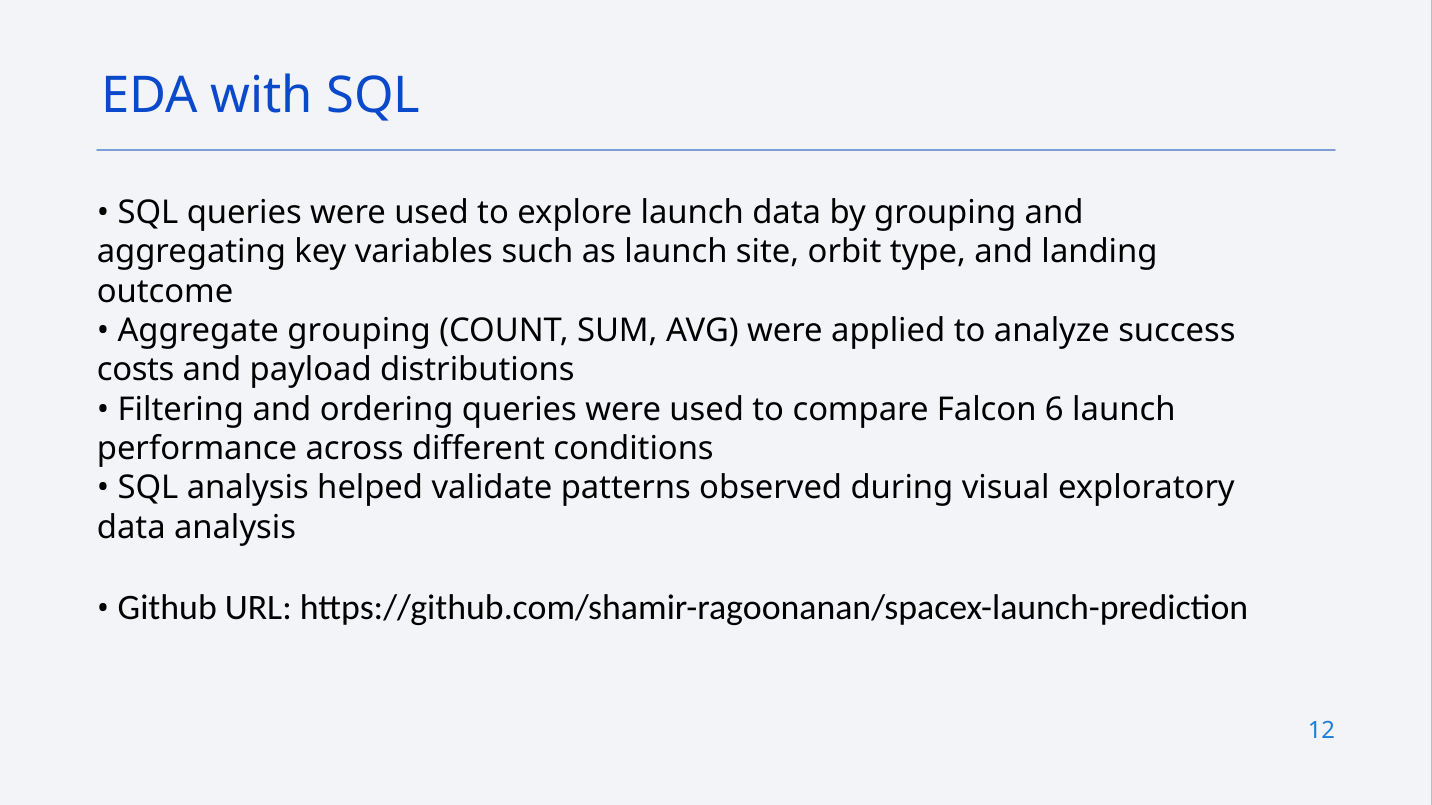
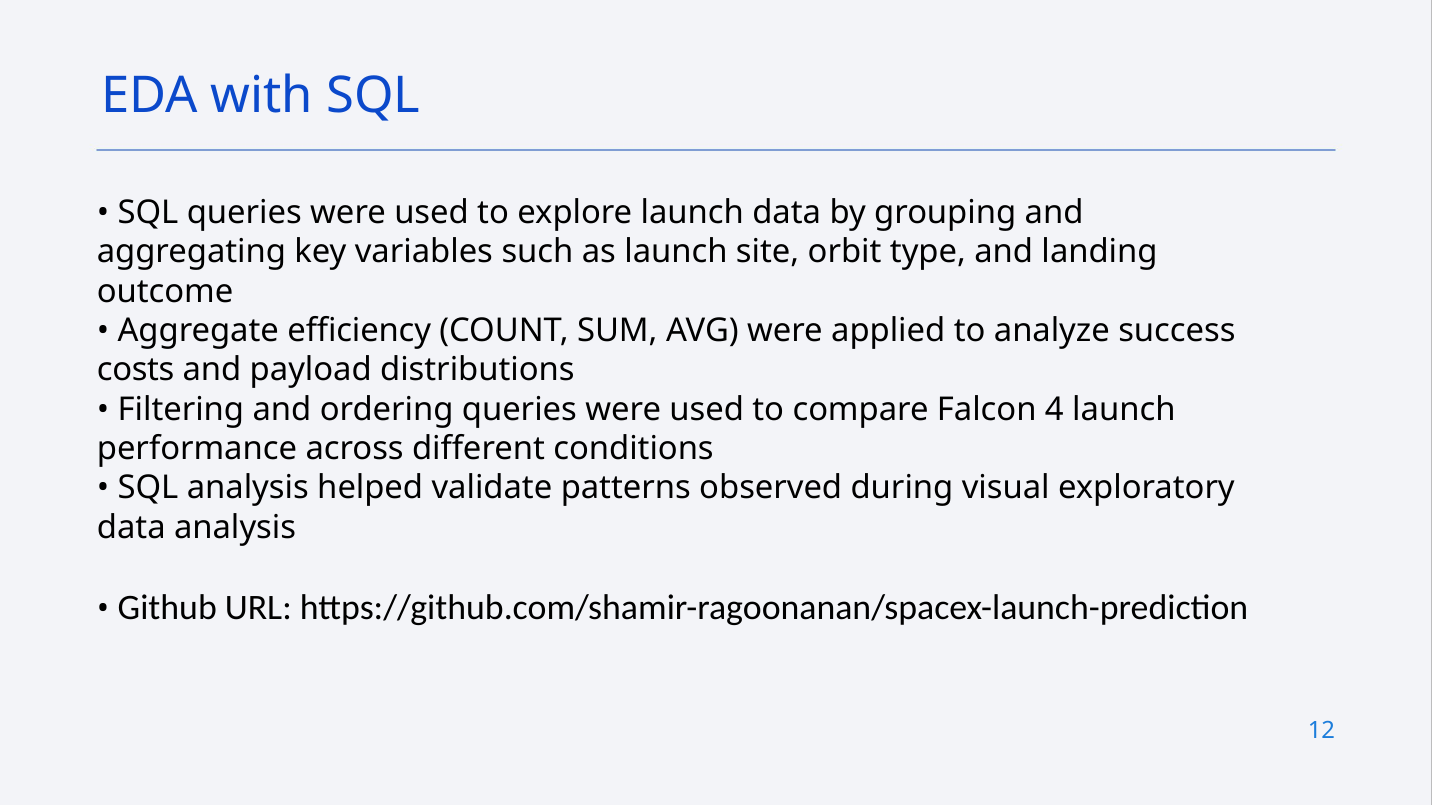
Aggregate grouping: grouping -> efficiency (359, 331)
6: 6 -> 4 (1054, 410)
